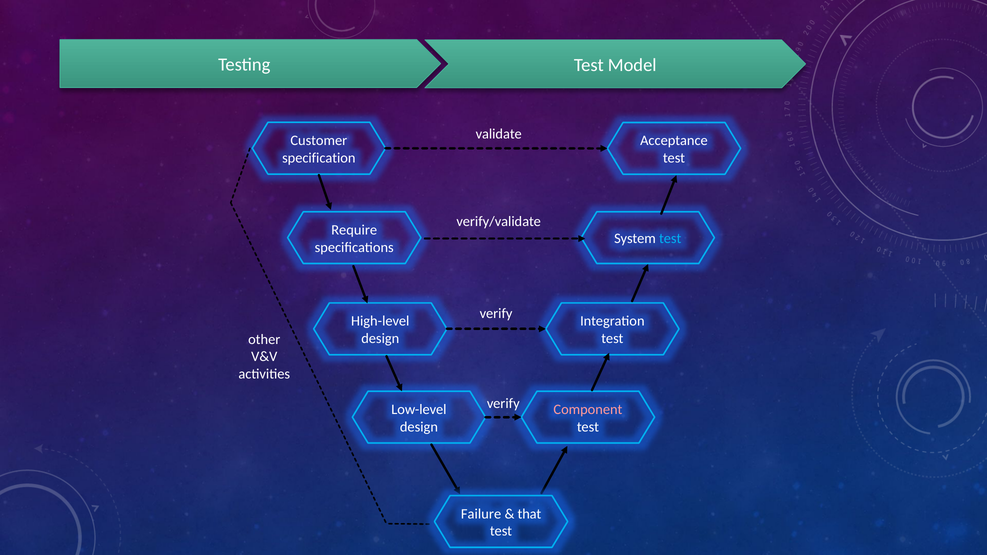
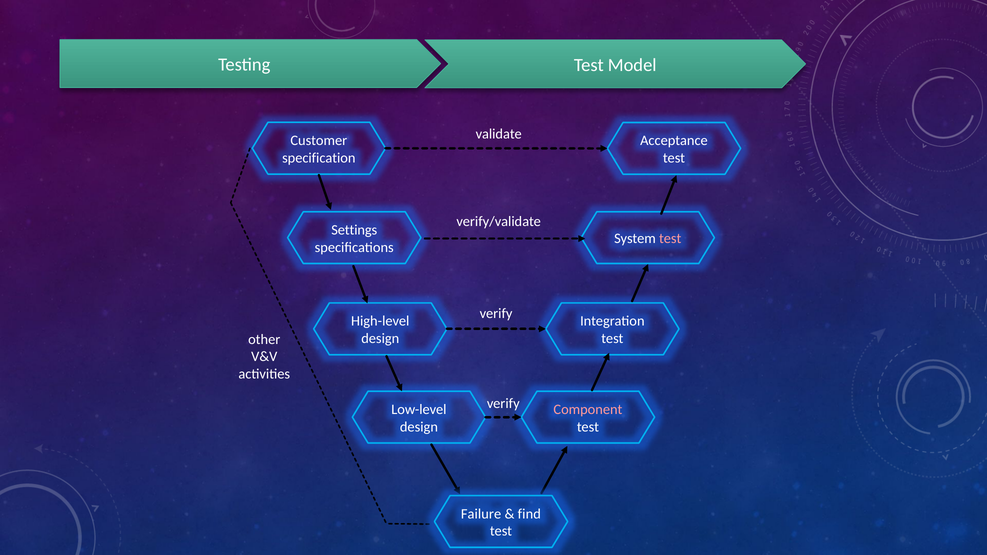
Require: Require -> Settings (354, 230)
test colour: light blue -> pink (670, 239)
that: that -> find (529, 514)
